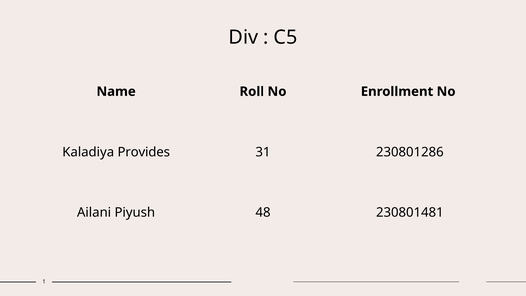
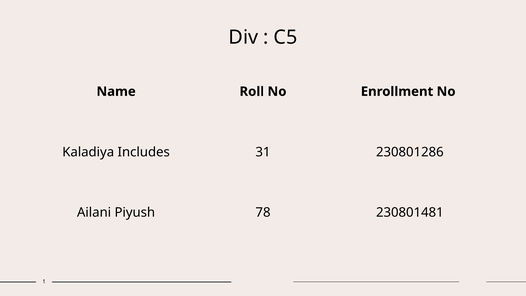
Provides: Provides -> Includes (144, 152)
48: 48 -> 78 (263, 213)
